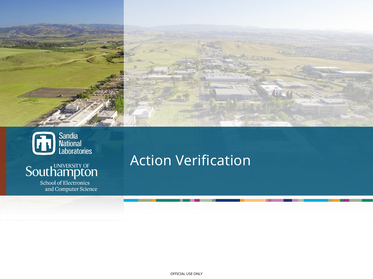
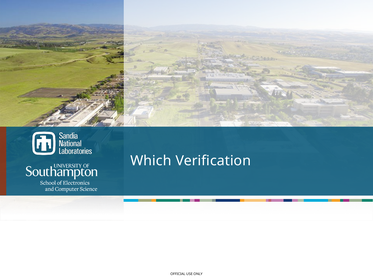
Action: Action -> Which (151, 161)
